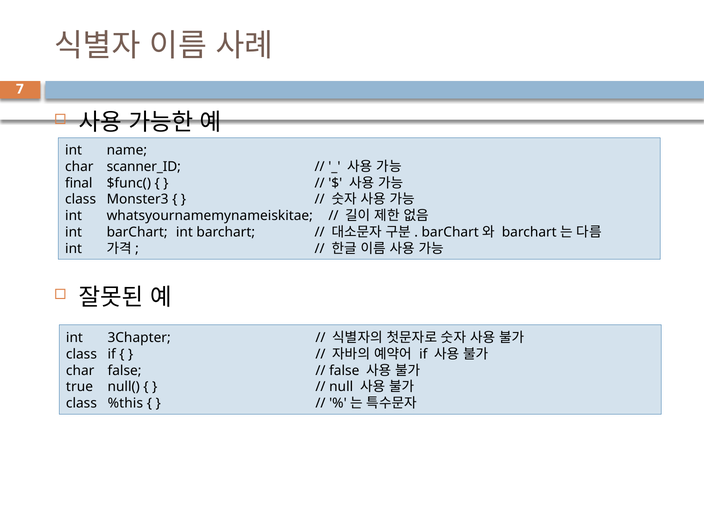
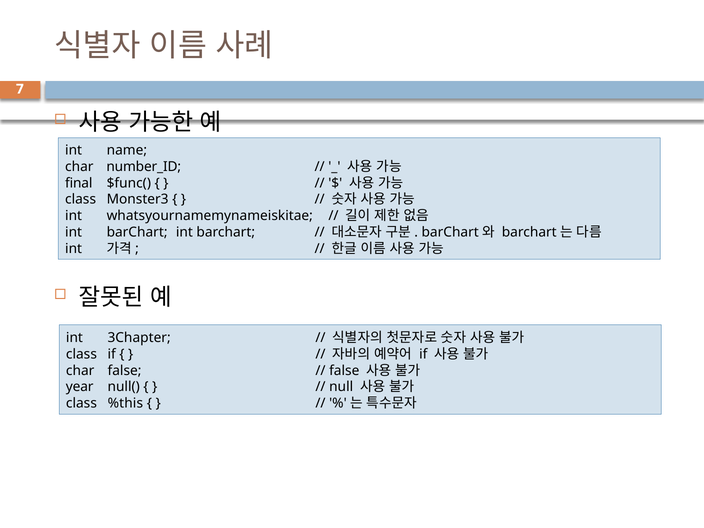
scanner_ID: scanner_ID -> number_ID (144, 167)
true: true -> year (80, 387)
